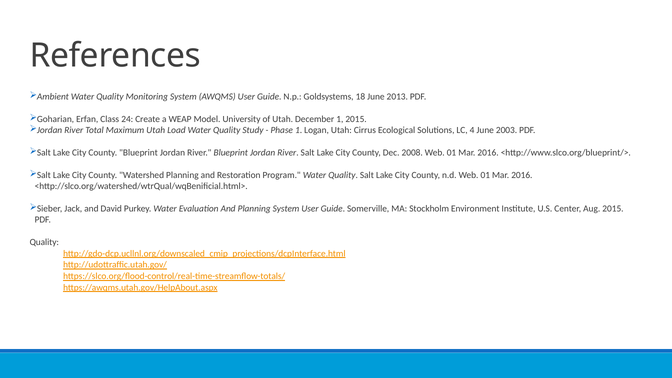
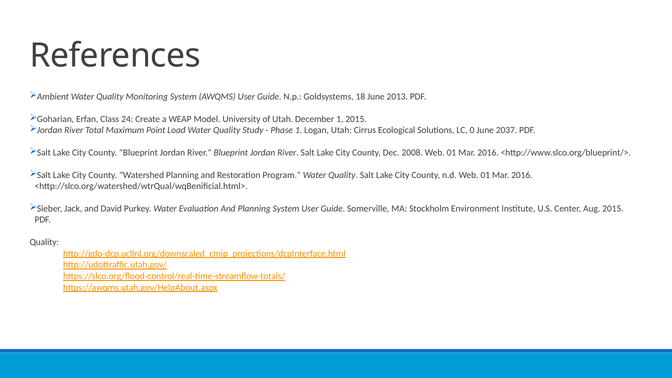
Maximum Utah: Utah -> Point (156, 130)
4: 4 -> 0 (472, 130)
2003: 2003 -> 2037 (507, 130)
